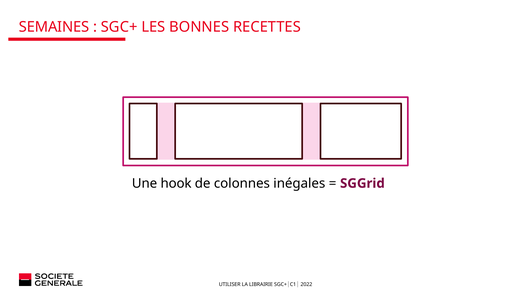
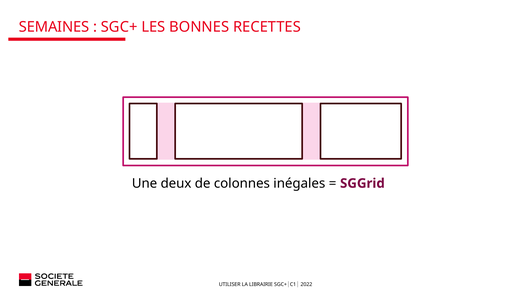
hook: hook -> deux (176, 183)
